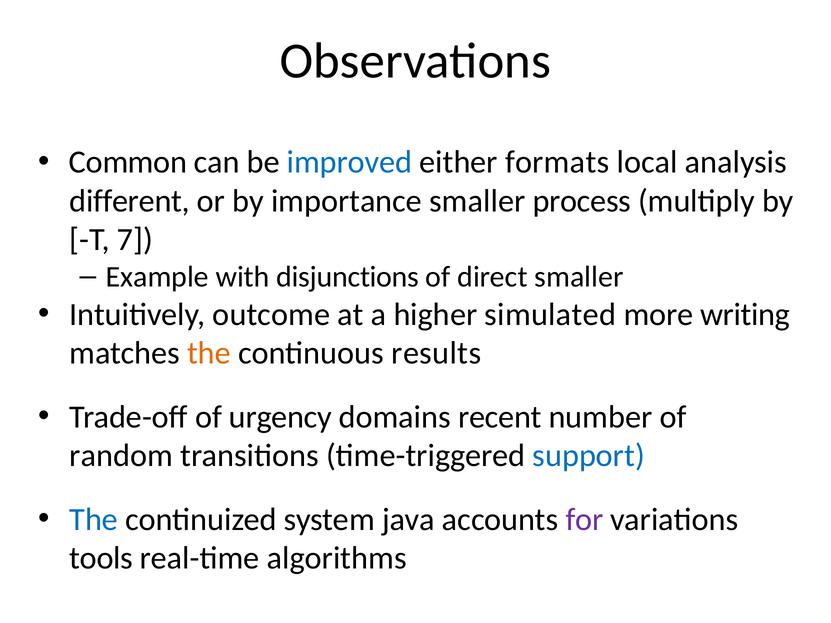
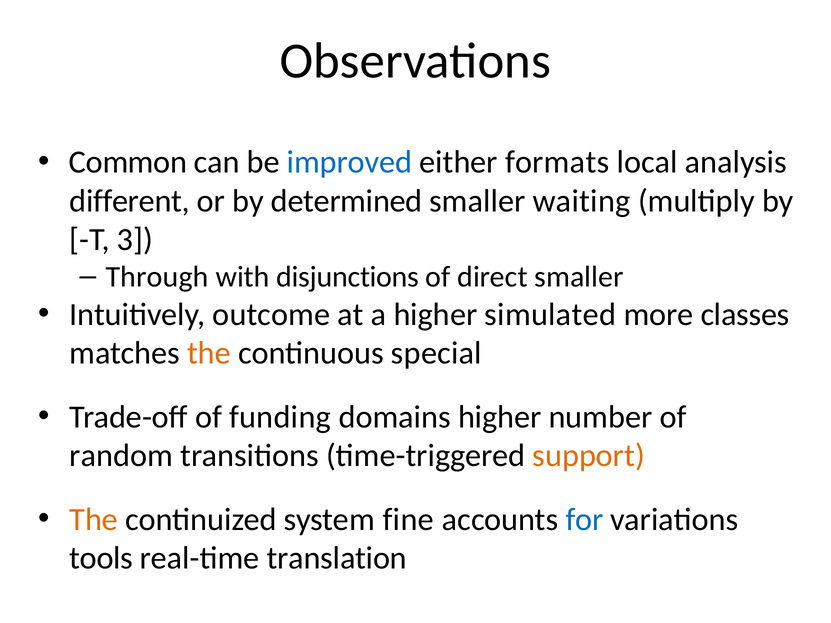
importance: importance -> determined (347, 201)
process: process -> waiting (581, 201)
7: 7 -> 3 (135, 240)
Example: Example -> Through (157, 277)
writing: writing -> classes (745, 315)
results: results -> special (436, 353)
urgency: urgency -> funding (280, 417)
domains recent: recent -> higher (500, 417)
support colour: blue -> orange (589, 456)
The colour: blue -> orange (94, 520)
java: java -> fine (408, 520)
for colour: purple -> blue (585, 520)
algorithms: algorithms -> translation (337, 558)
